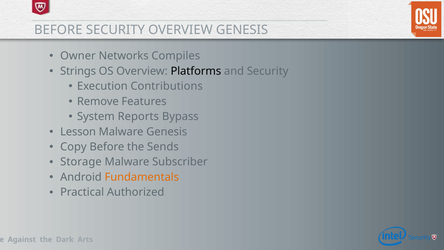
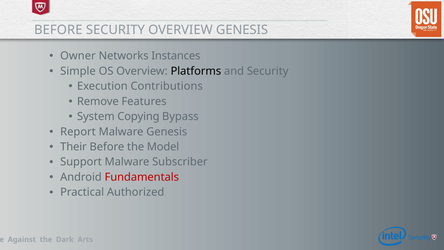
Compiles: Compiles -> Instances (176, 56)
Strings: Strings -> Simple (78, 71)
Reports: Reports -> Copying (138, 116)
Lesson: Lesson -> Report (78, 132)
Copy: Copy -> Their (73, 147)
Sends: Sends -> Model (163, 147)
Storage: Storage -> Support (81, 162)
Fundamentals colour: orange -> red (142, 177)
